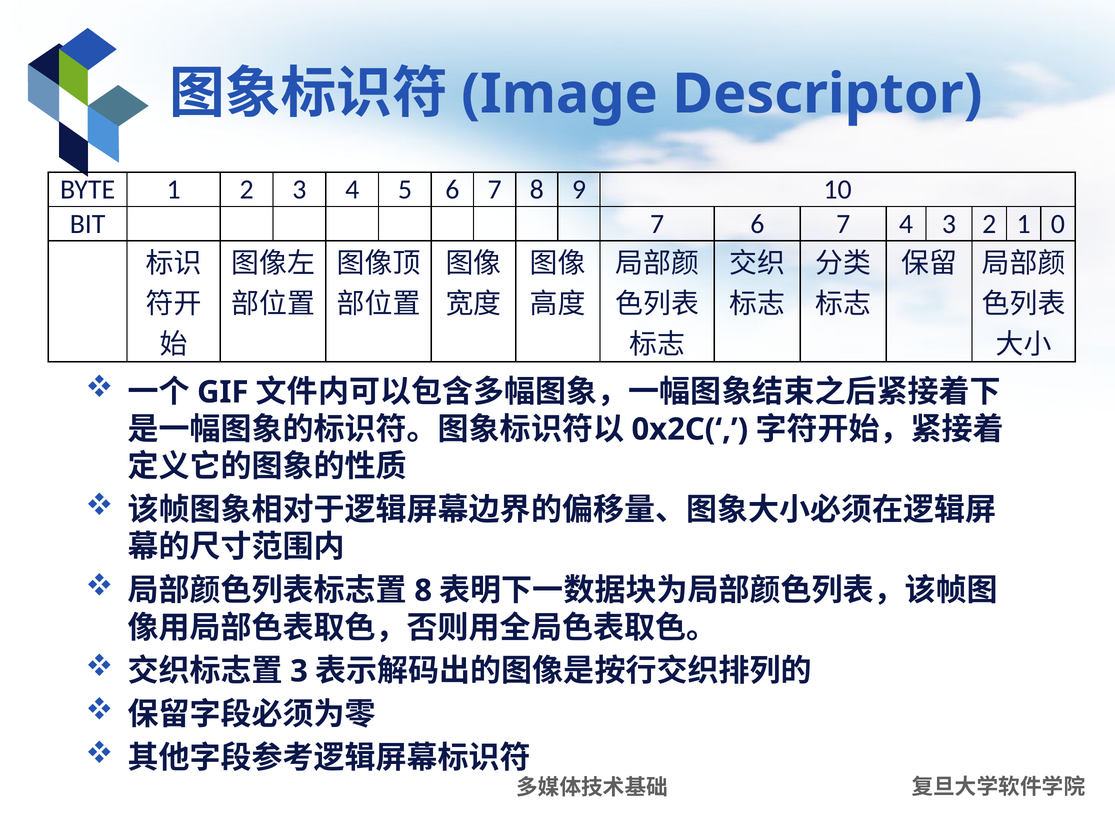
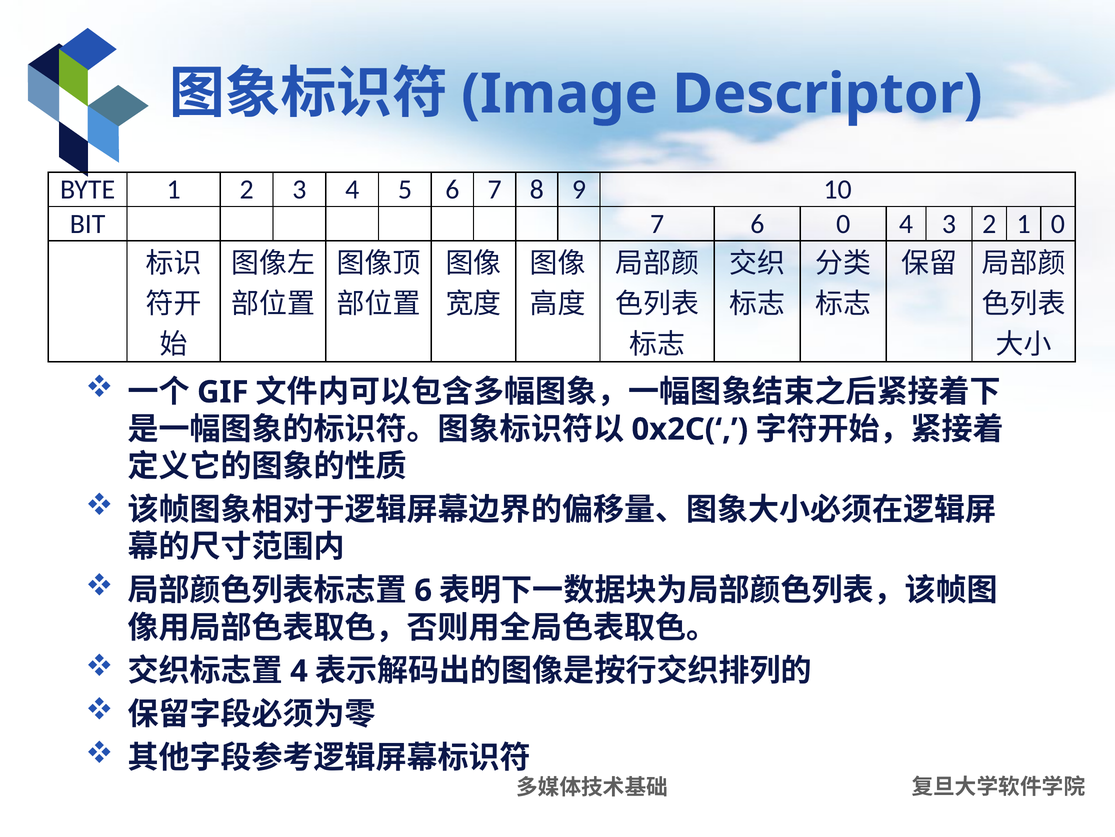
7 6 7: 7 -> 0 (843, 224)
8: 8 -> 6 (423, 590)
3: 3 -> 4 (299, 671)
